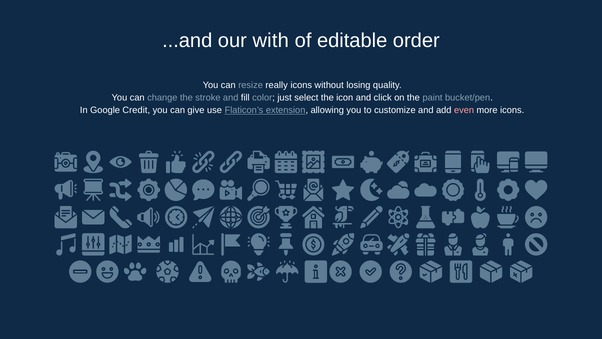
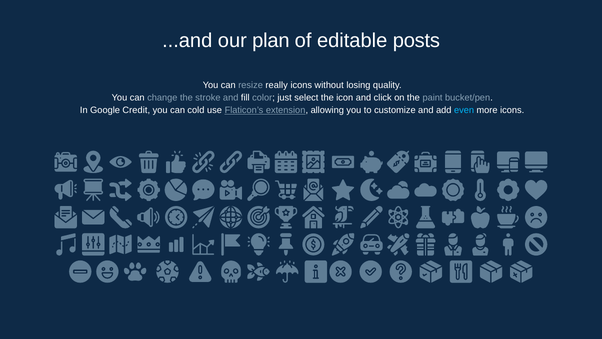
with: with -> plan (271, 41)
order: order -> posts (416, 41)
give: give -> cold (196, 110)
even colour: pink -> light blue (464, 110)
